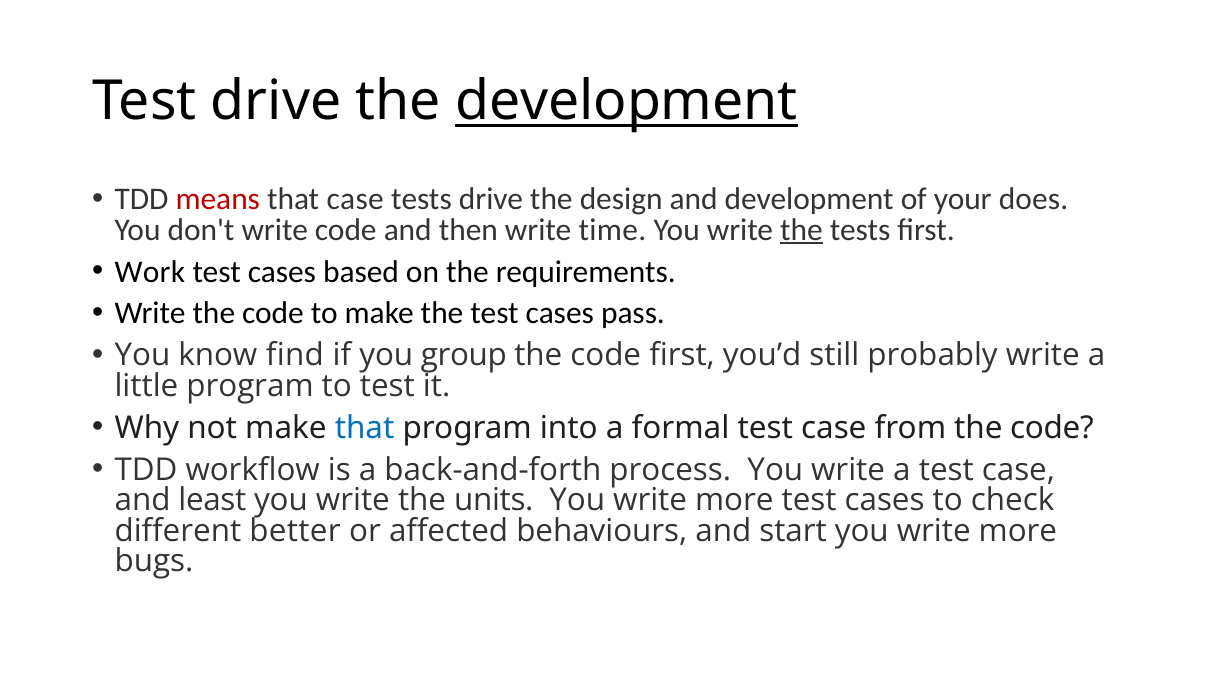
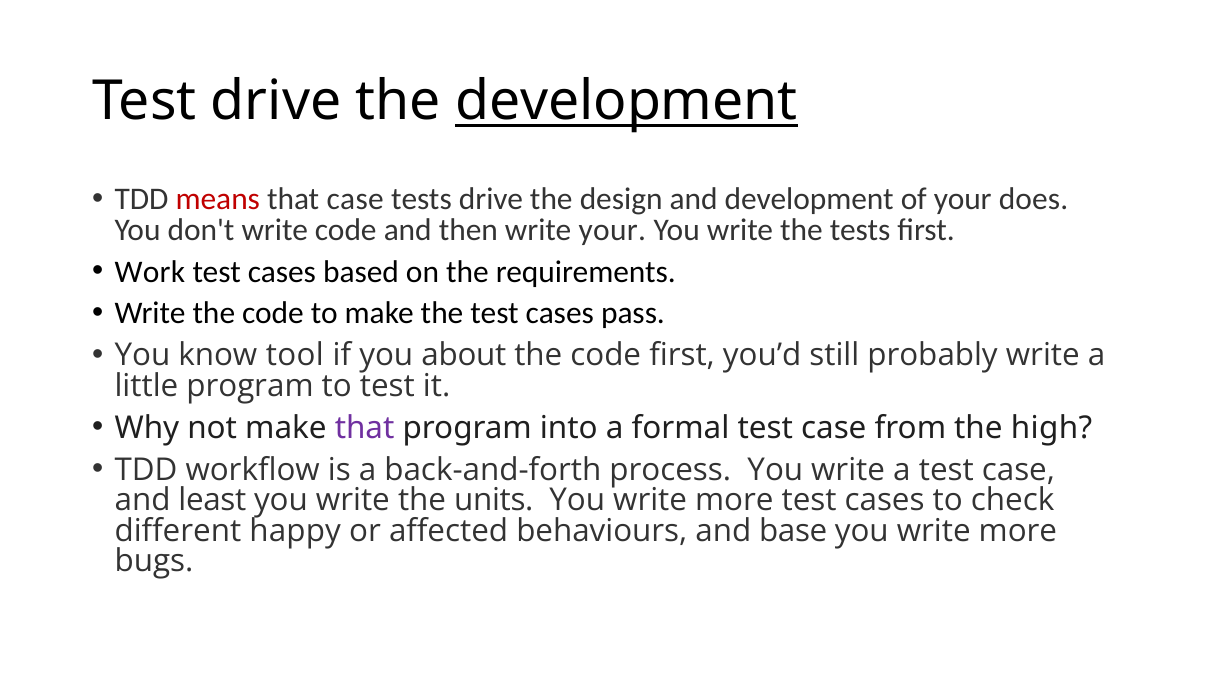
write time: time -> your (612, 230)
the underline: present -> none (802, 230)
find: find -> tool (295, 355)
group: group -> about (464, 355)
that colour: blue -> purple (365, 428)
from the code: code -> high (1052, 428)
better: better -> happy (295, 531)
start: start -> base (793, 531)
